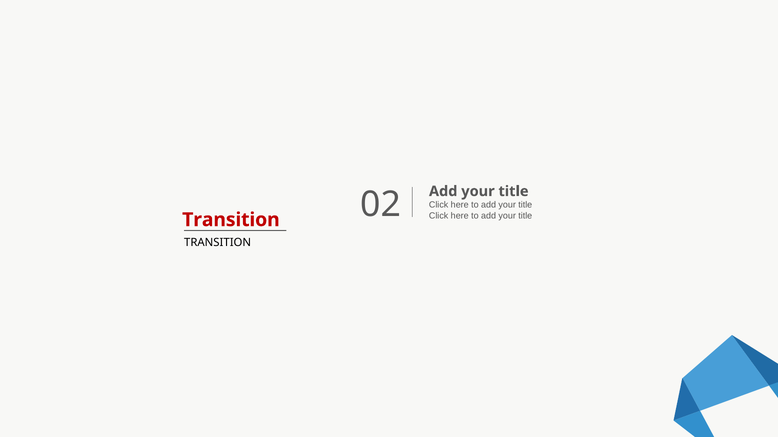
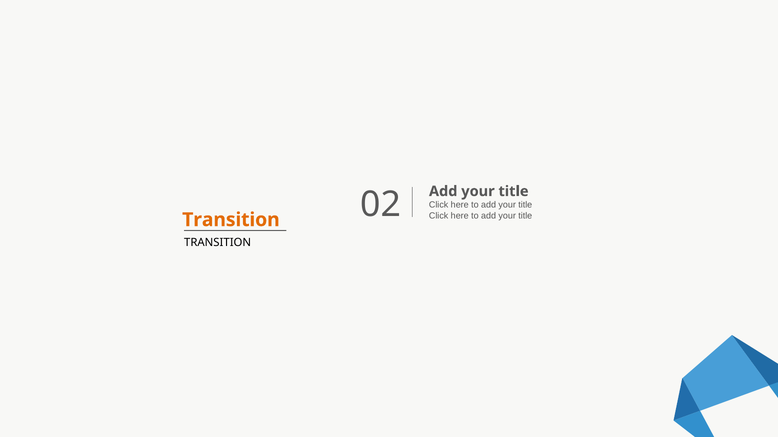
Transition colour: red -> orange (231, 220)
